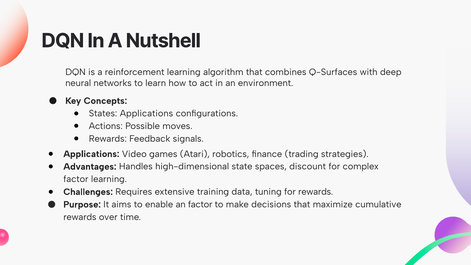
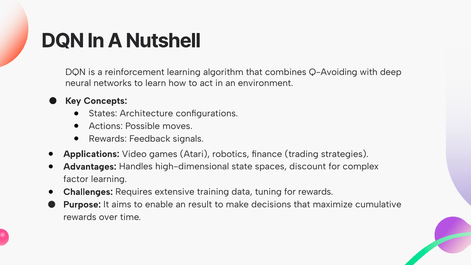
Q-Surfaces: Q-Surfaces -> Q-Avoiding (333, 72)
States Applications: Applications -> Architecture (146, 113)
an factor: factor -> result (200, 204)
